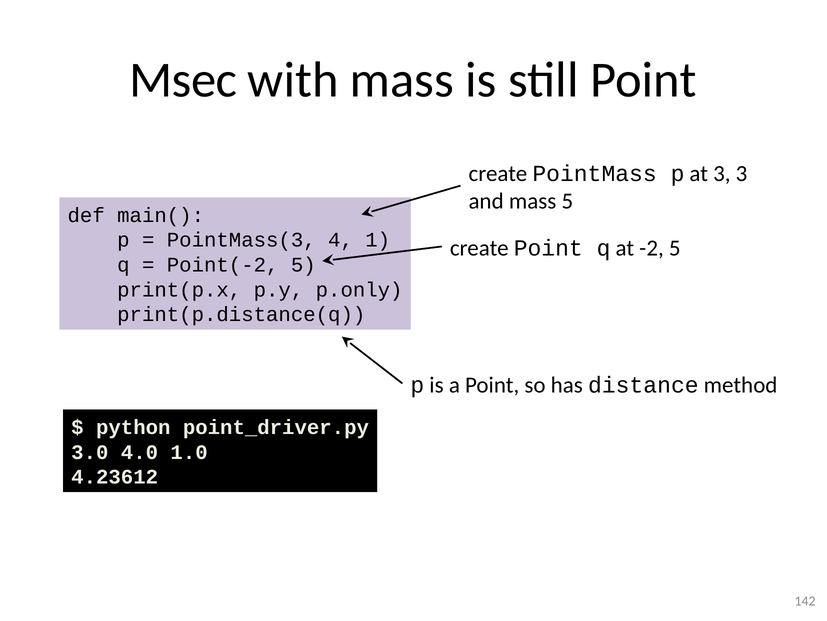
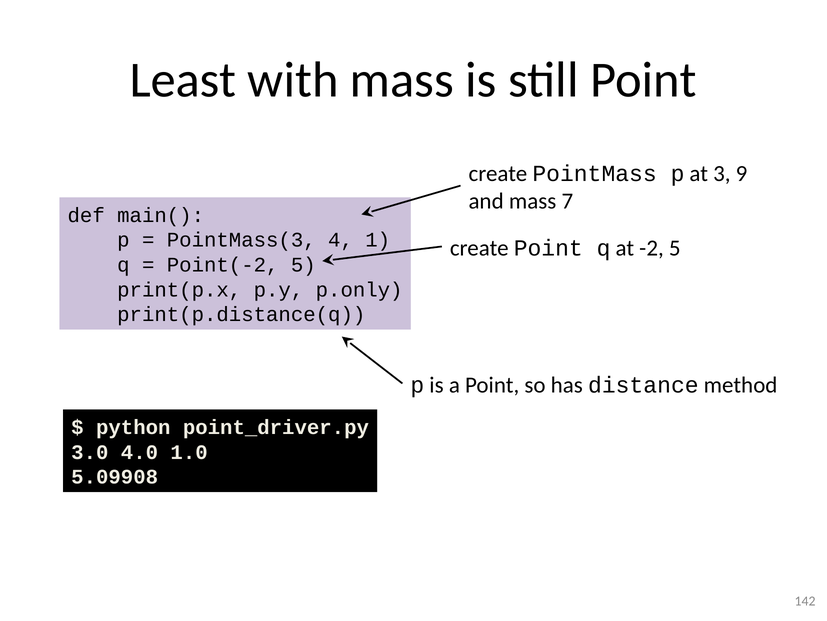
Msec: Msec -> Least (183, 80)
3 3: 3 -> 9 (742, 173)
mass 5: 5 -> 7 (567, 201)
4.23612: 4.23612 -> 5.09908 (115, 476)
